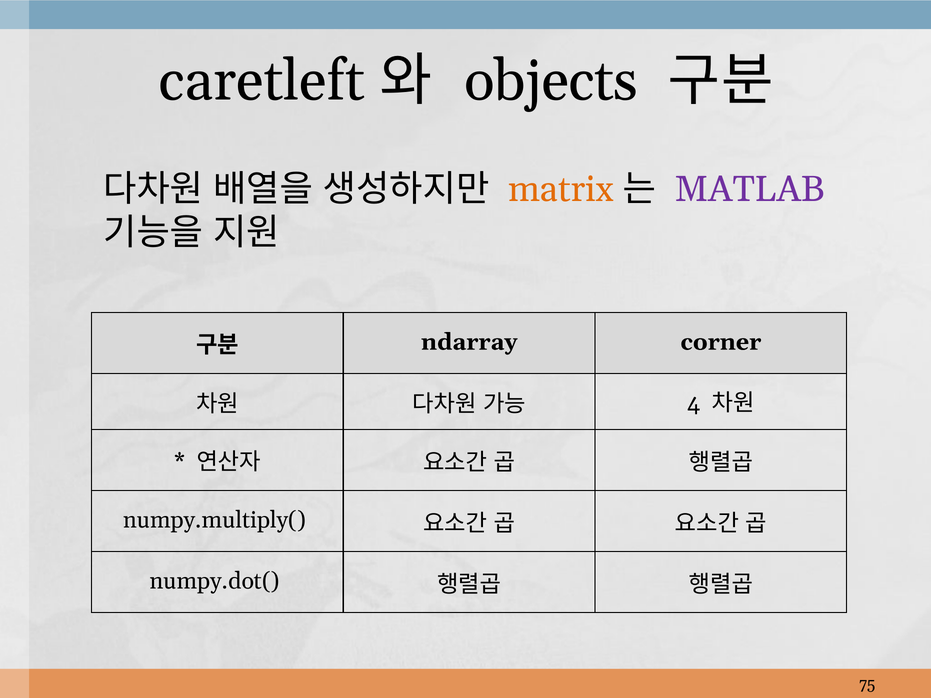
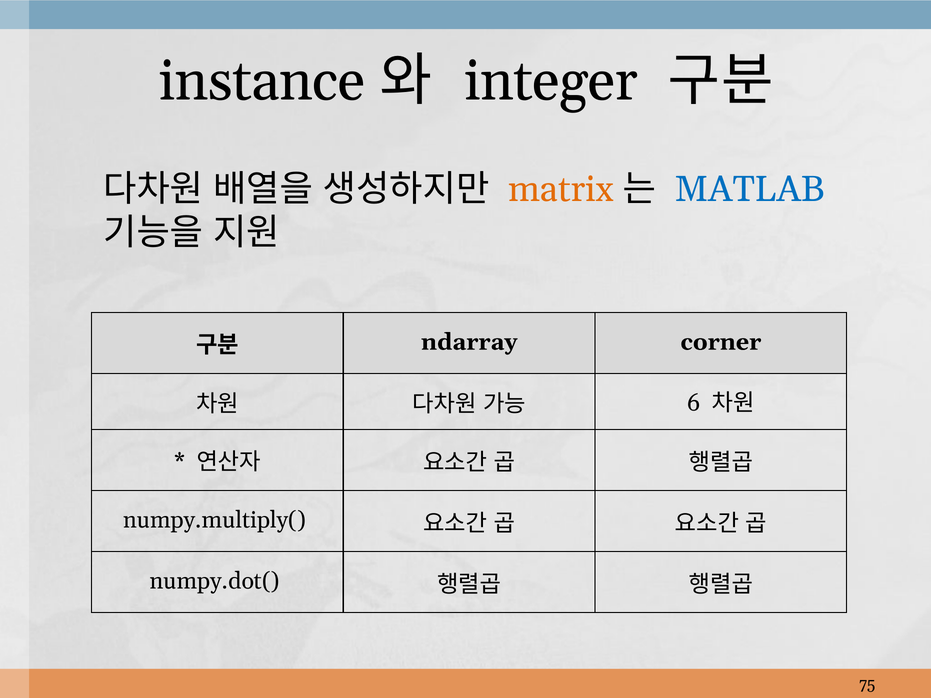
caretleft: caretleft -> instance (262, 81)
objects: objects -> integer (551, 81)
MATLAB colour: purple -> blue (750, 190)
4: 4 -> 6 (694, 403)
